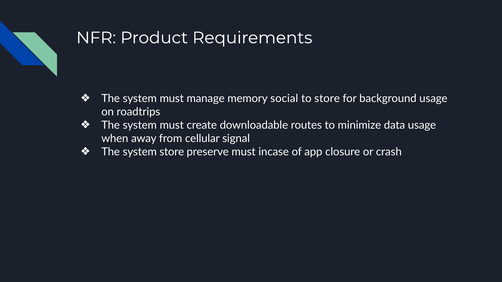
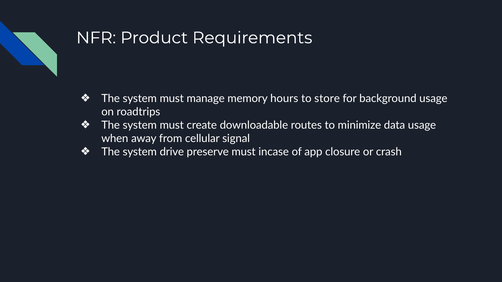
social: social -> hours (284, 99)
system store: store -> drive (172, 152)
